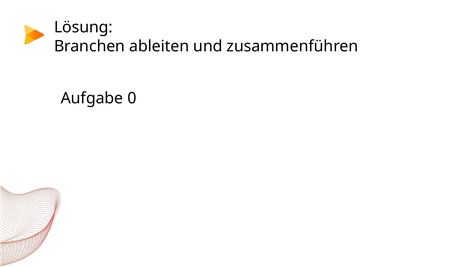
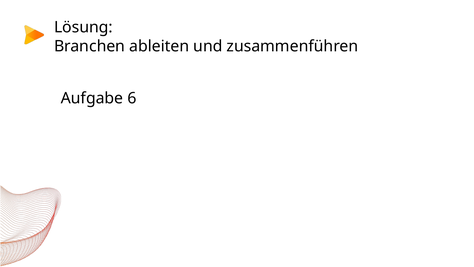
0: 0 -> 6 (132, 98)
